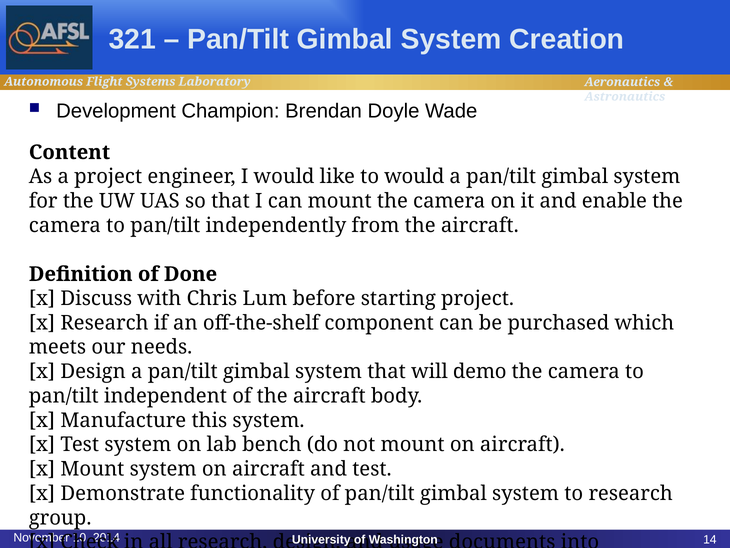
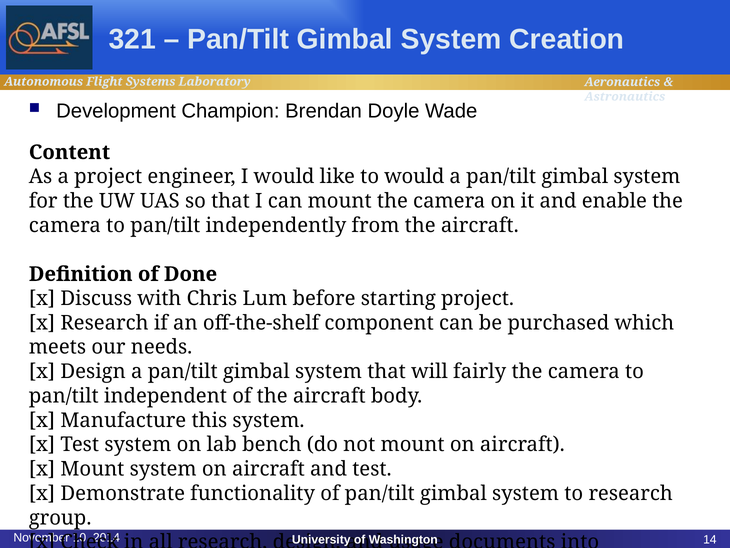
demo: demo -> fairly (480, 371)
